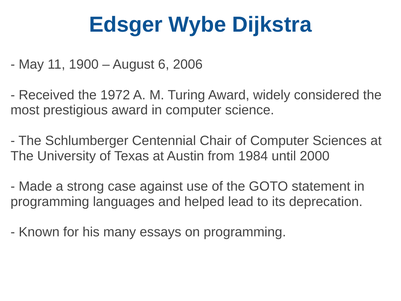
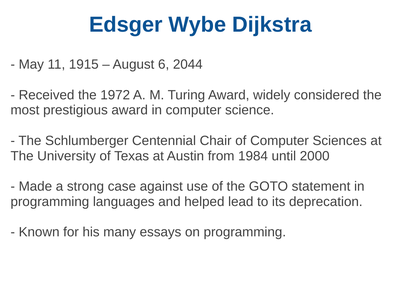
1900: 1900 -> 1915 (84, 64)
2006: 2006 -> 2044 (188, 64)
